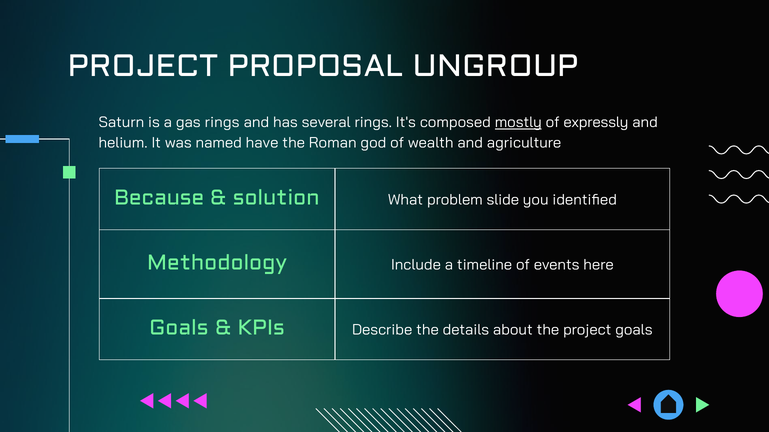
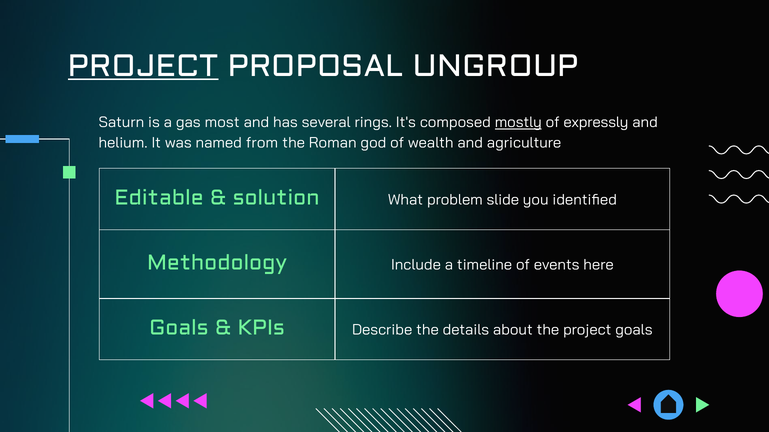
PROJECT underline: none -> present (143, 66)
gas rings: rings -> most (222, 123)
have: have -> from (262, 143)
Because: Because -> Editable (159, 198)
